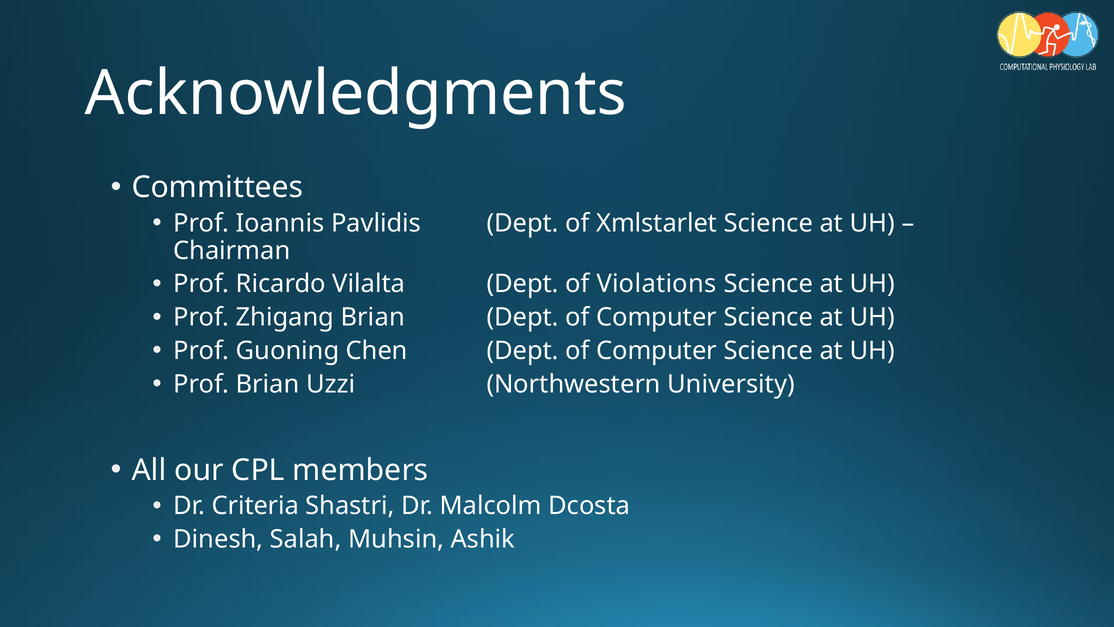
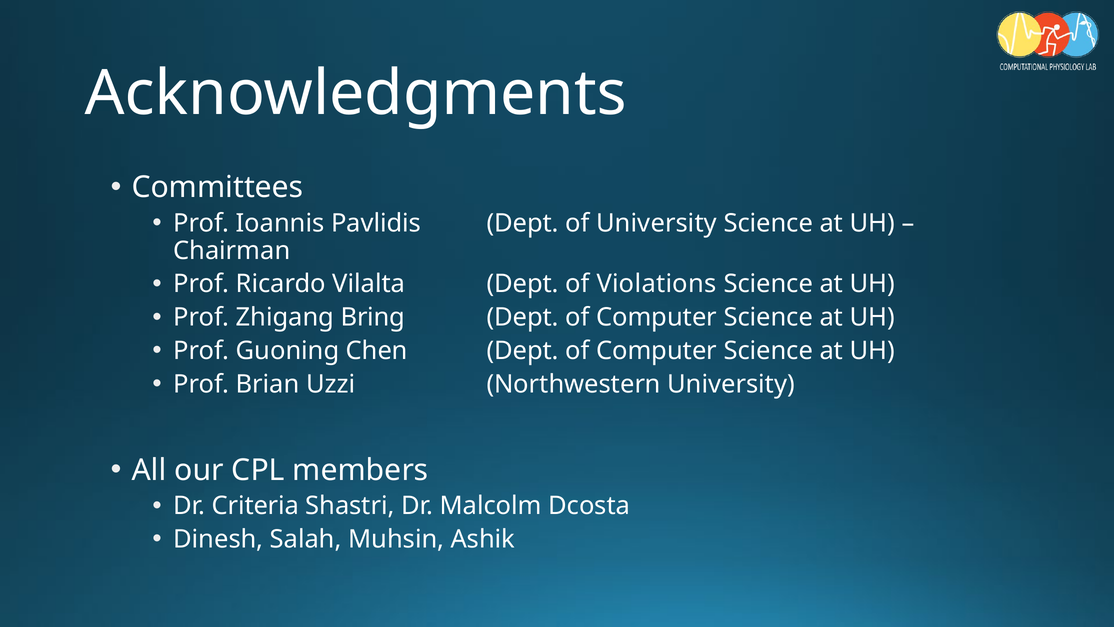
of Xmlstarlet: Xmlstarlet -> University (657, 223)
Zhigang Brian: Brian -> Bring (373, 317)
